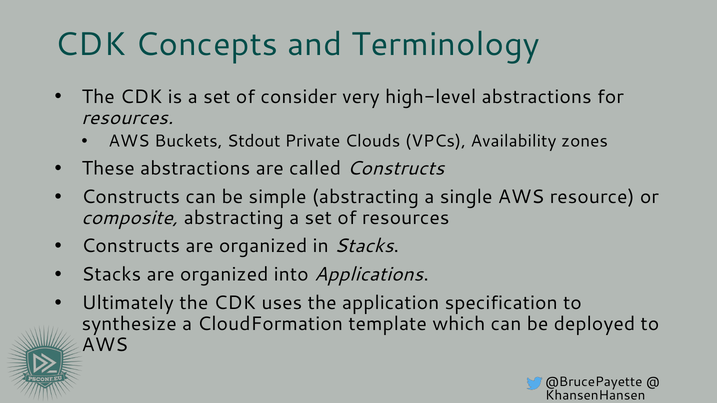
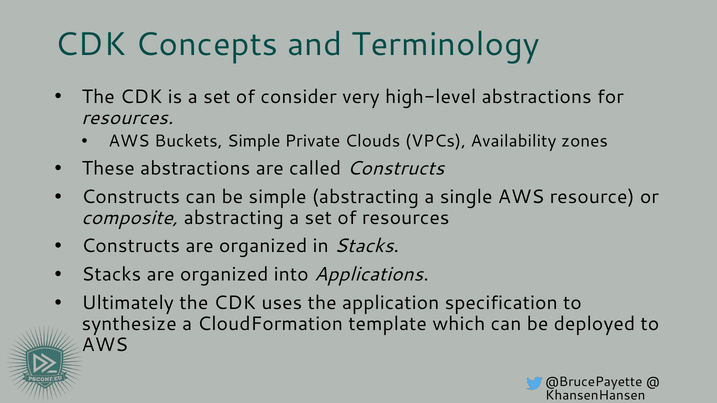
Buckets Stdout: Stdout -> Simple (254, 141)
